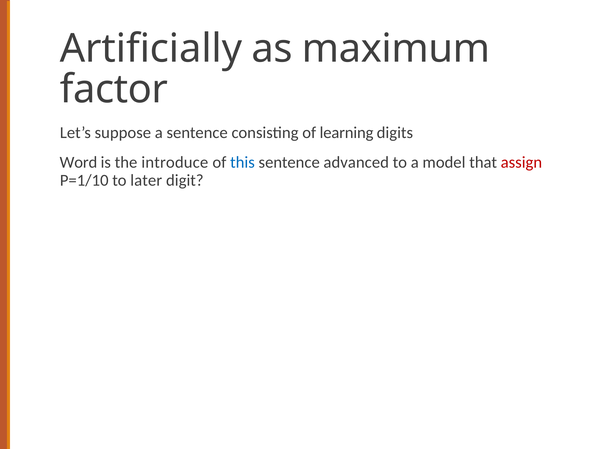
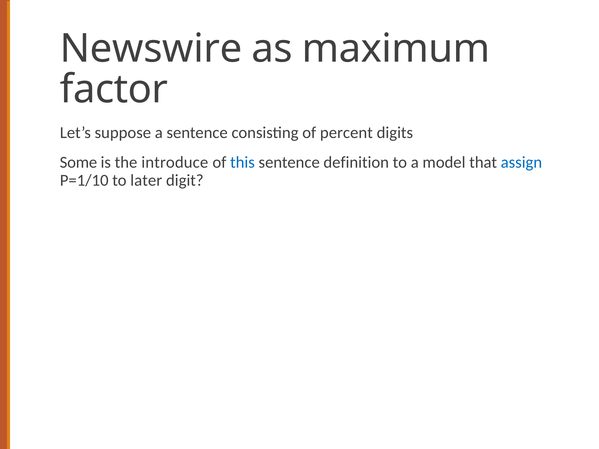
Artificially: Artificially -> Newswire (151, 49)
learning: learning -> percent (346, 133)
Word: Word -> Some (78, 162)
advanced: advanced -> definition (356, 162)
assign colour: red -> blue (521, 162)
